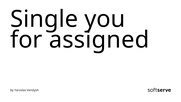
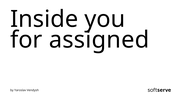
Single: Single -> Inside (44, 19)
